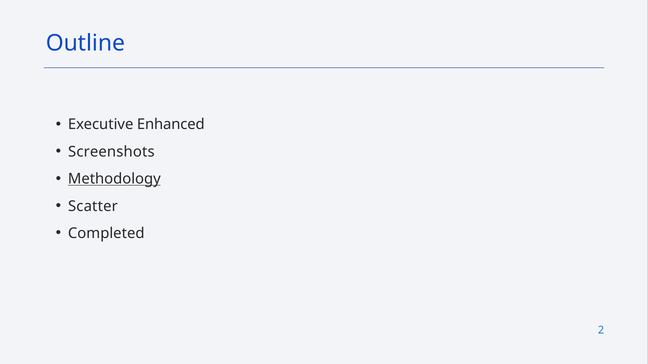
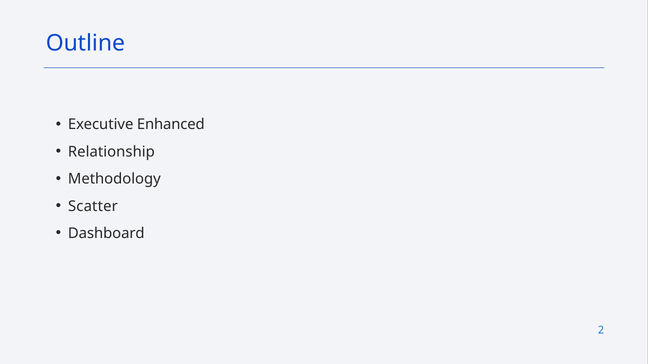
Screenshots: Screenshots -> Relationship (111, 152)
Methodology underline: present -> none (114, 179)
Completed: Completed -> Dashboard (106, 234)
